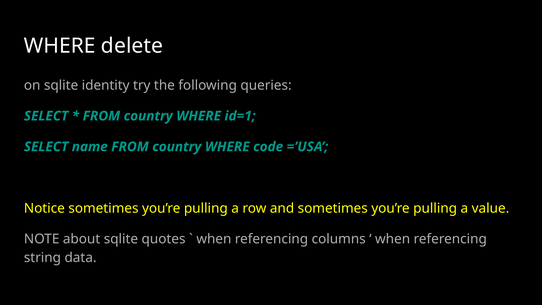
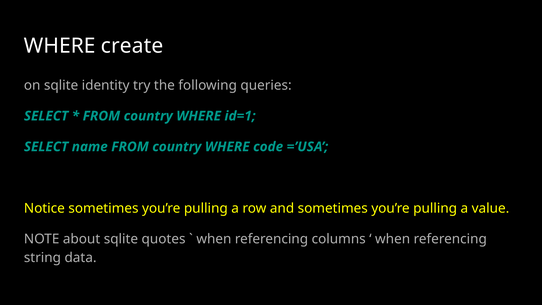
delete: delete -> create (132, 46)
